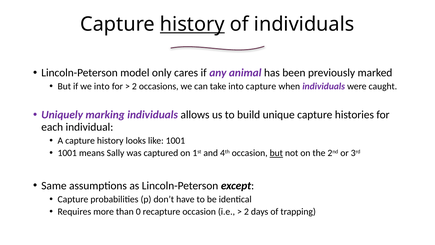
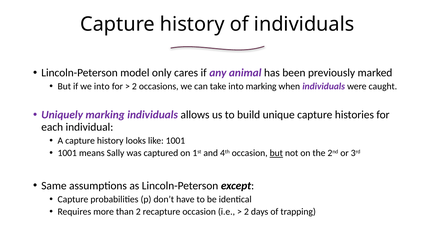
history underline: present -> none (192, 24)
into capture: capture -> marking (261, 86)
than 0: 0 -> 2 (138, 212)
